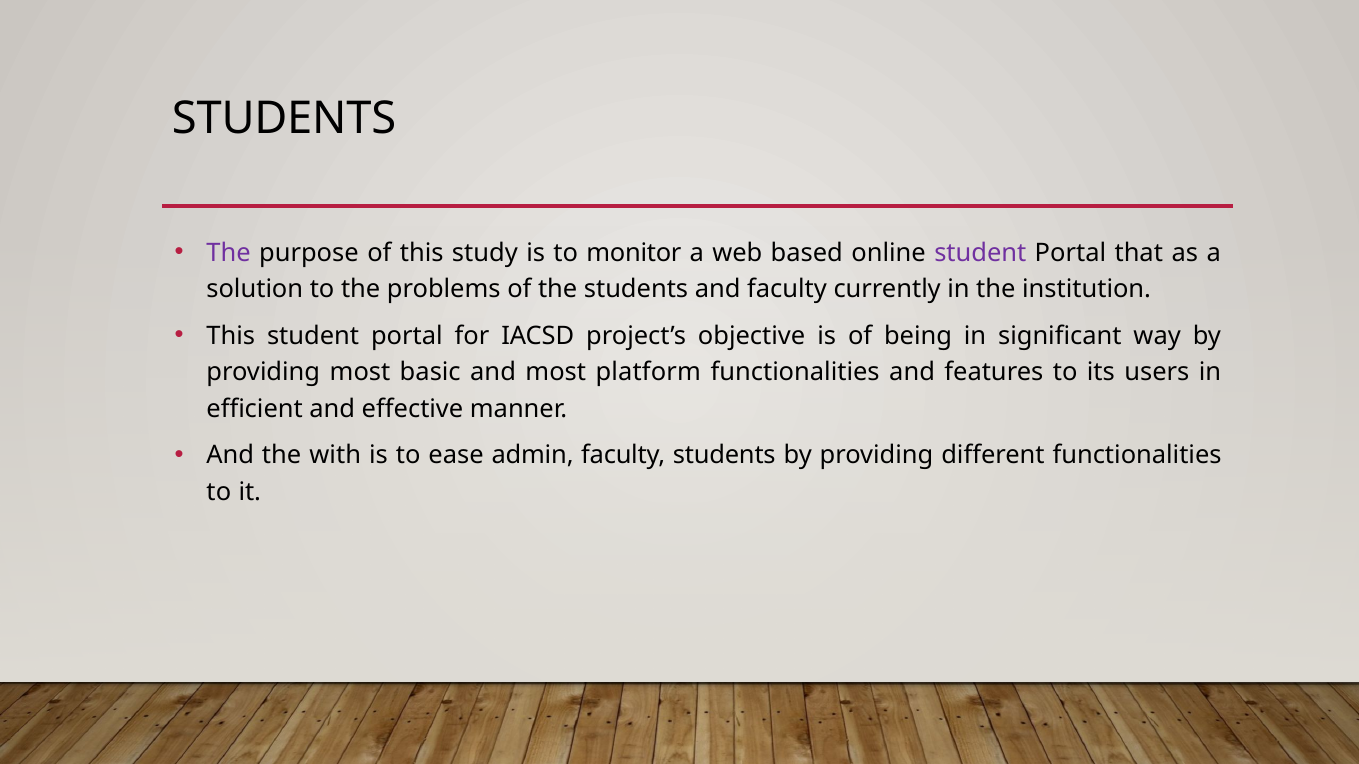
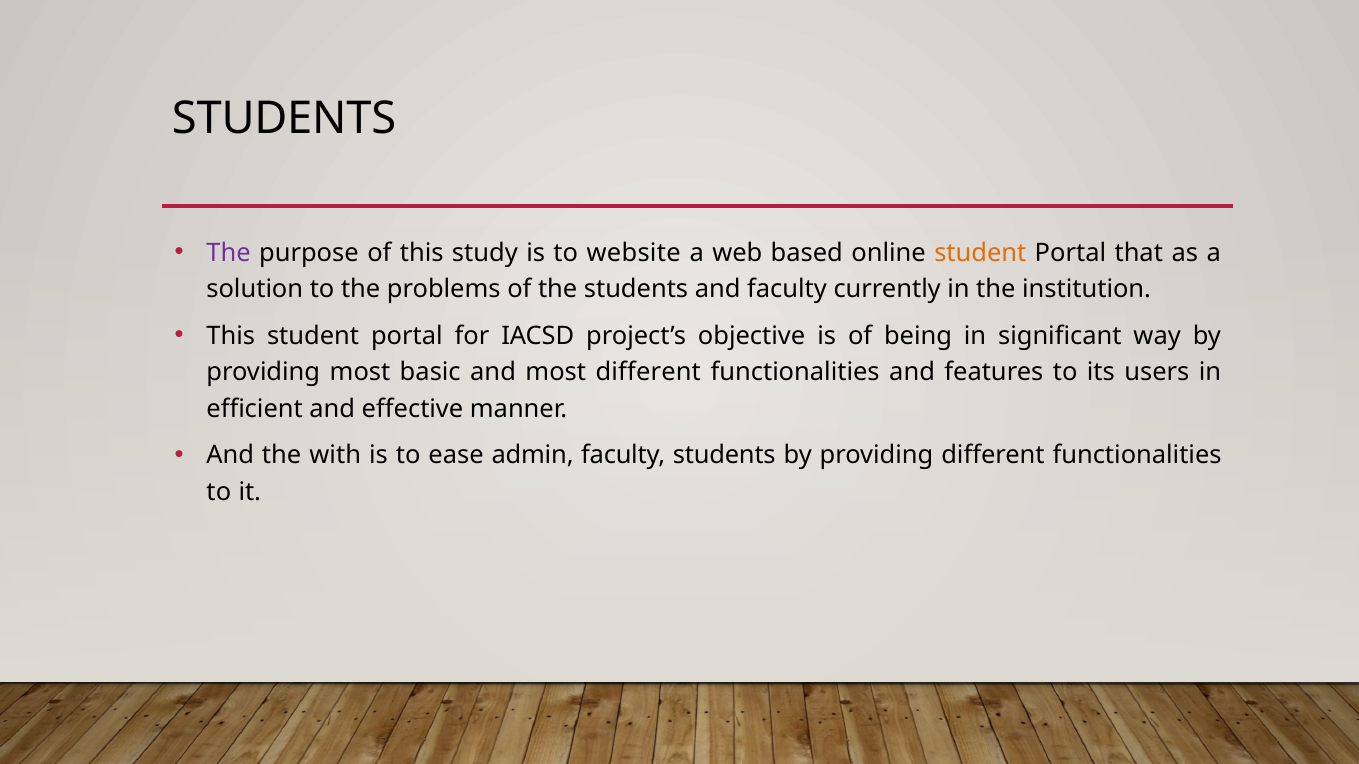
monitor: monitor -> website (634, 253)
student colour: purple -> orange (980, 253)
most platform: platform -> different (648, 373)
